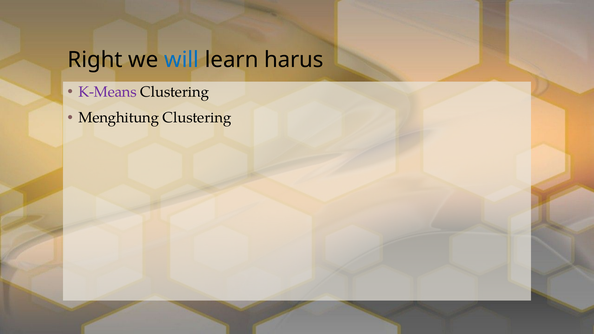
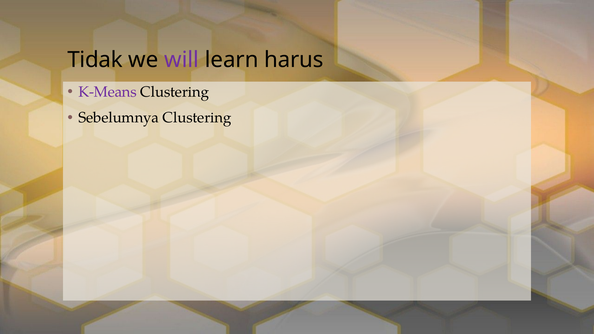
Right: Right -> Tidak (95, 60)
will colour: blue -> purple (182, 60)
Menghitung: Menghitung -> Sebelumnya (119, 118)
